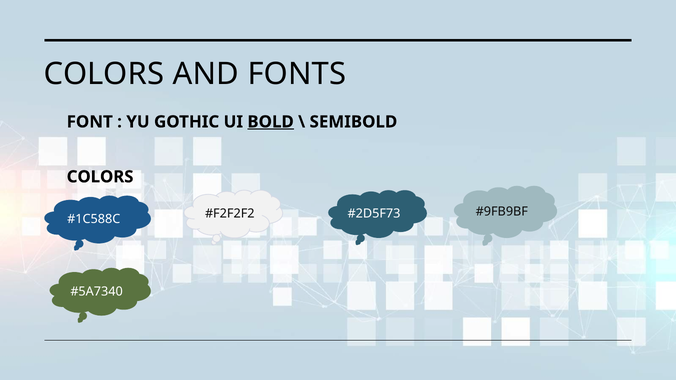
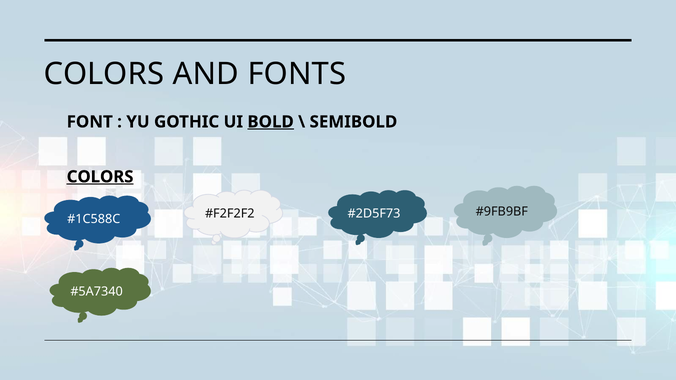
COLORS underline: none -> present (100, 177)
